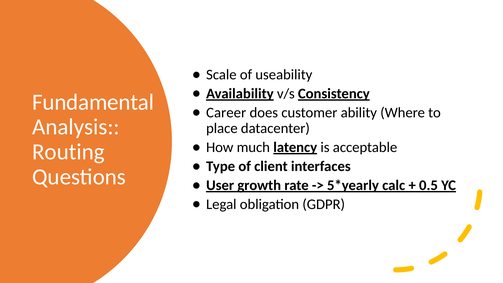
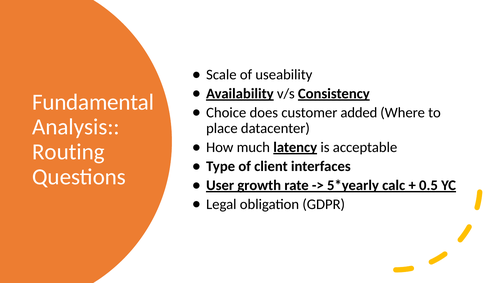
Career: Career -> Choice (226, 113)
ability: ability -> added (359, 113)
